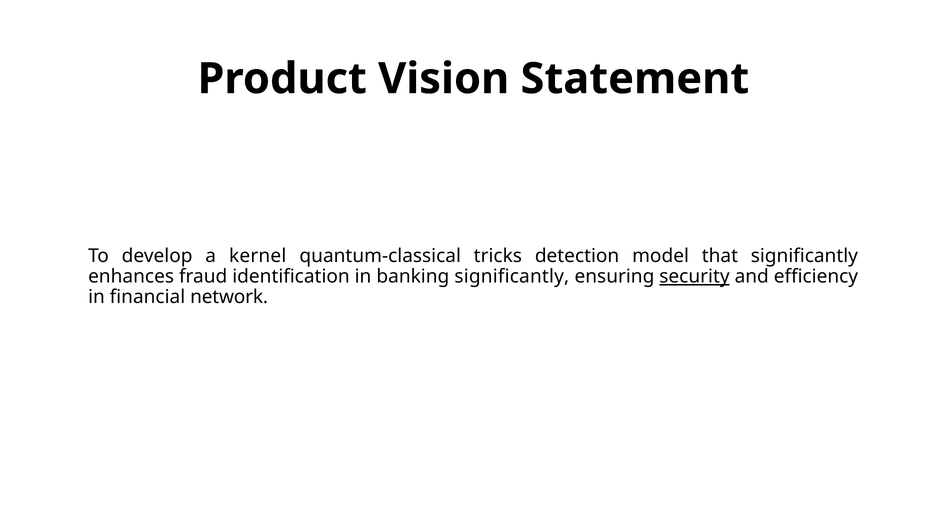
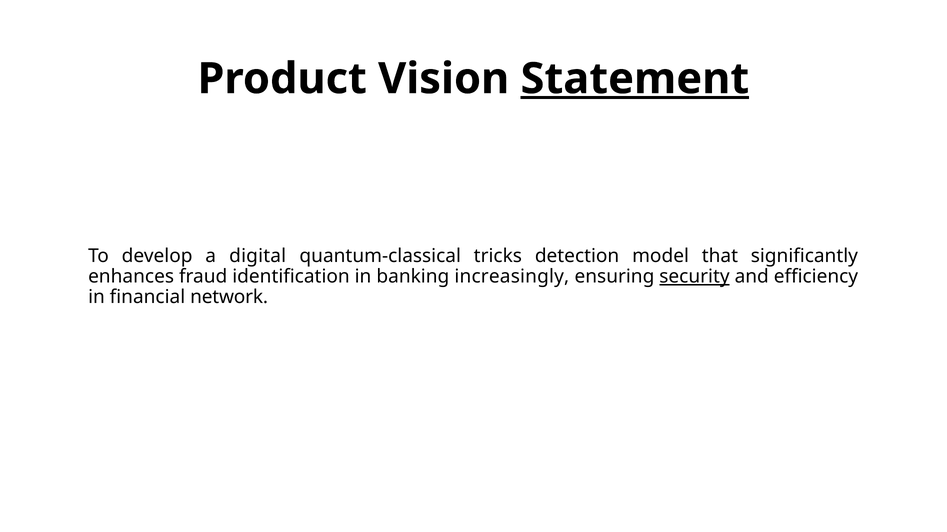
Statement underline: none -> present (635, 79)
kernel: kernel -> digital (258, 256)
banking significantly: significantly -> increasingly (512, 277)
